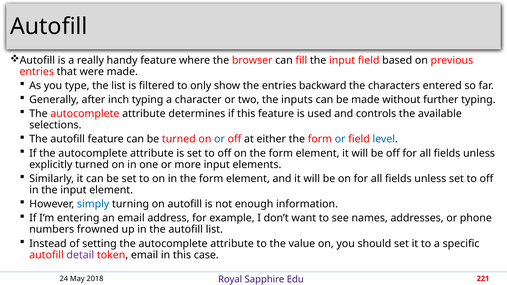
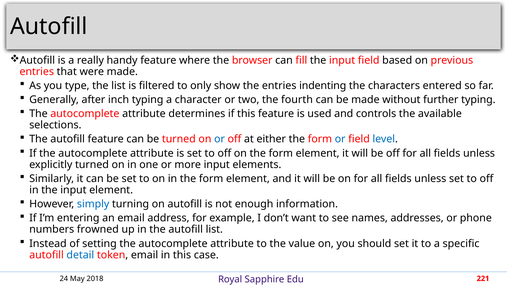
backward: backward -> indenting (323, 86)
inputs: inputs -> fourth (297, 100)
detail colour: purple -> blue (80, 255)
